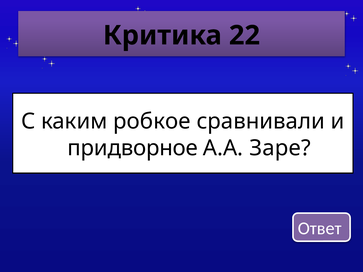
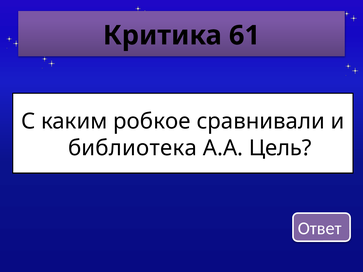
22: 22 -> 61 (244, 35)
придворное: придворное -> библиотека (132, 148)
Заре: Заре -> Цель (280, 148)
